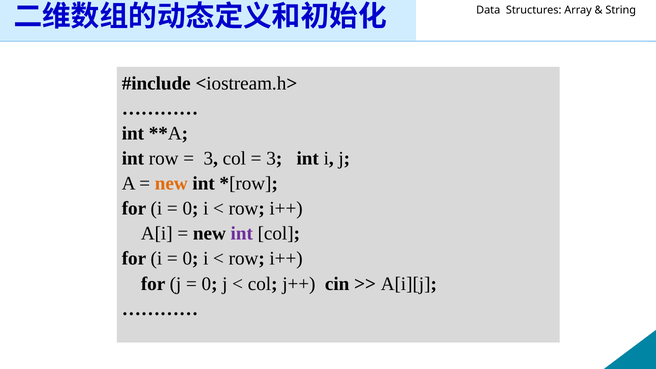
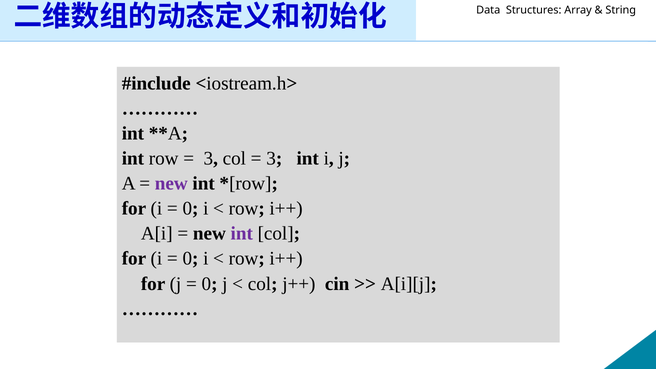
new colour: orange -> purple (171, 183)
